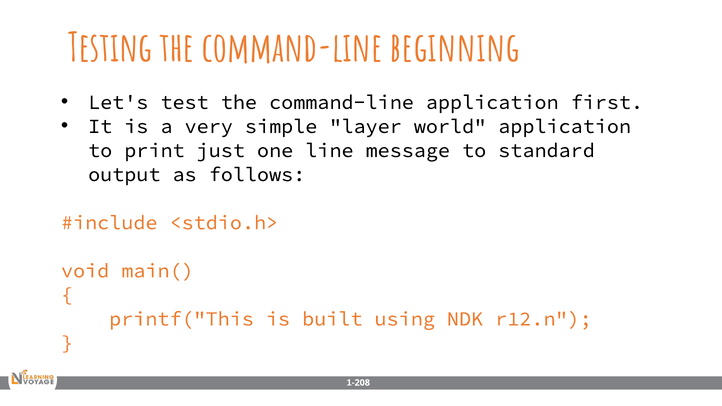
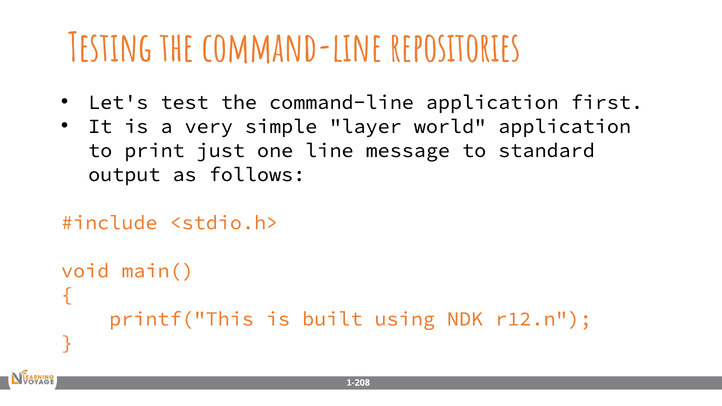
beginning: beginning -> repositories (455, 49)
